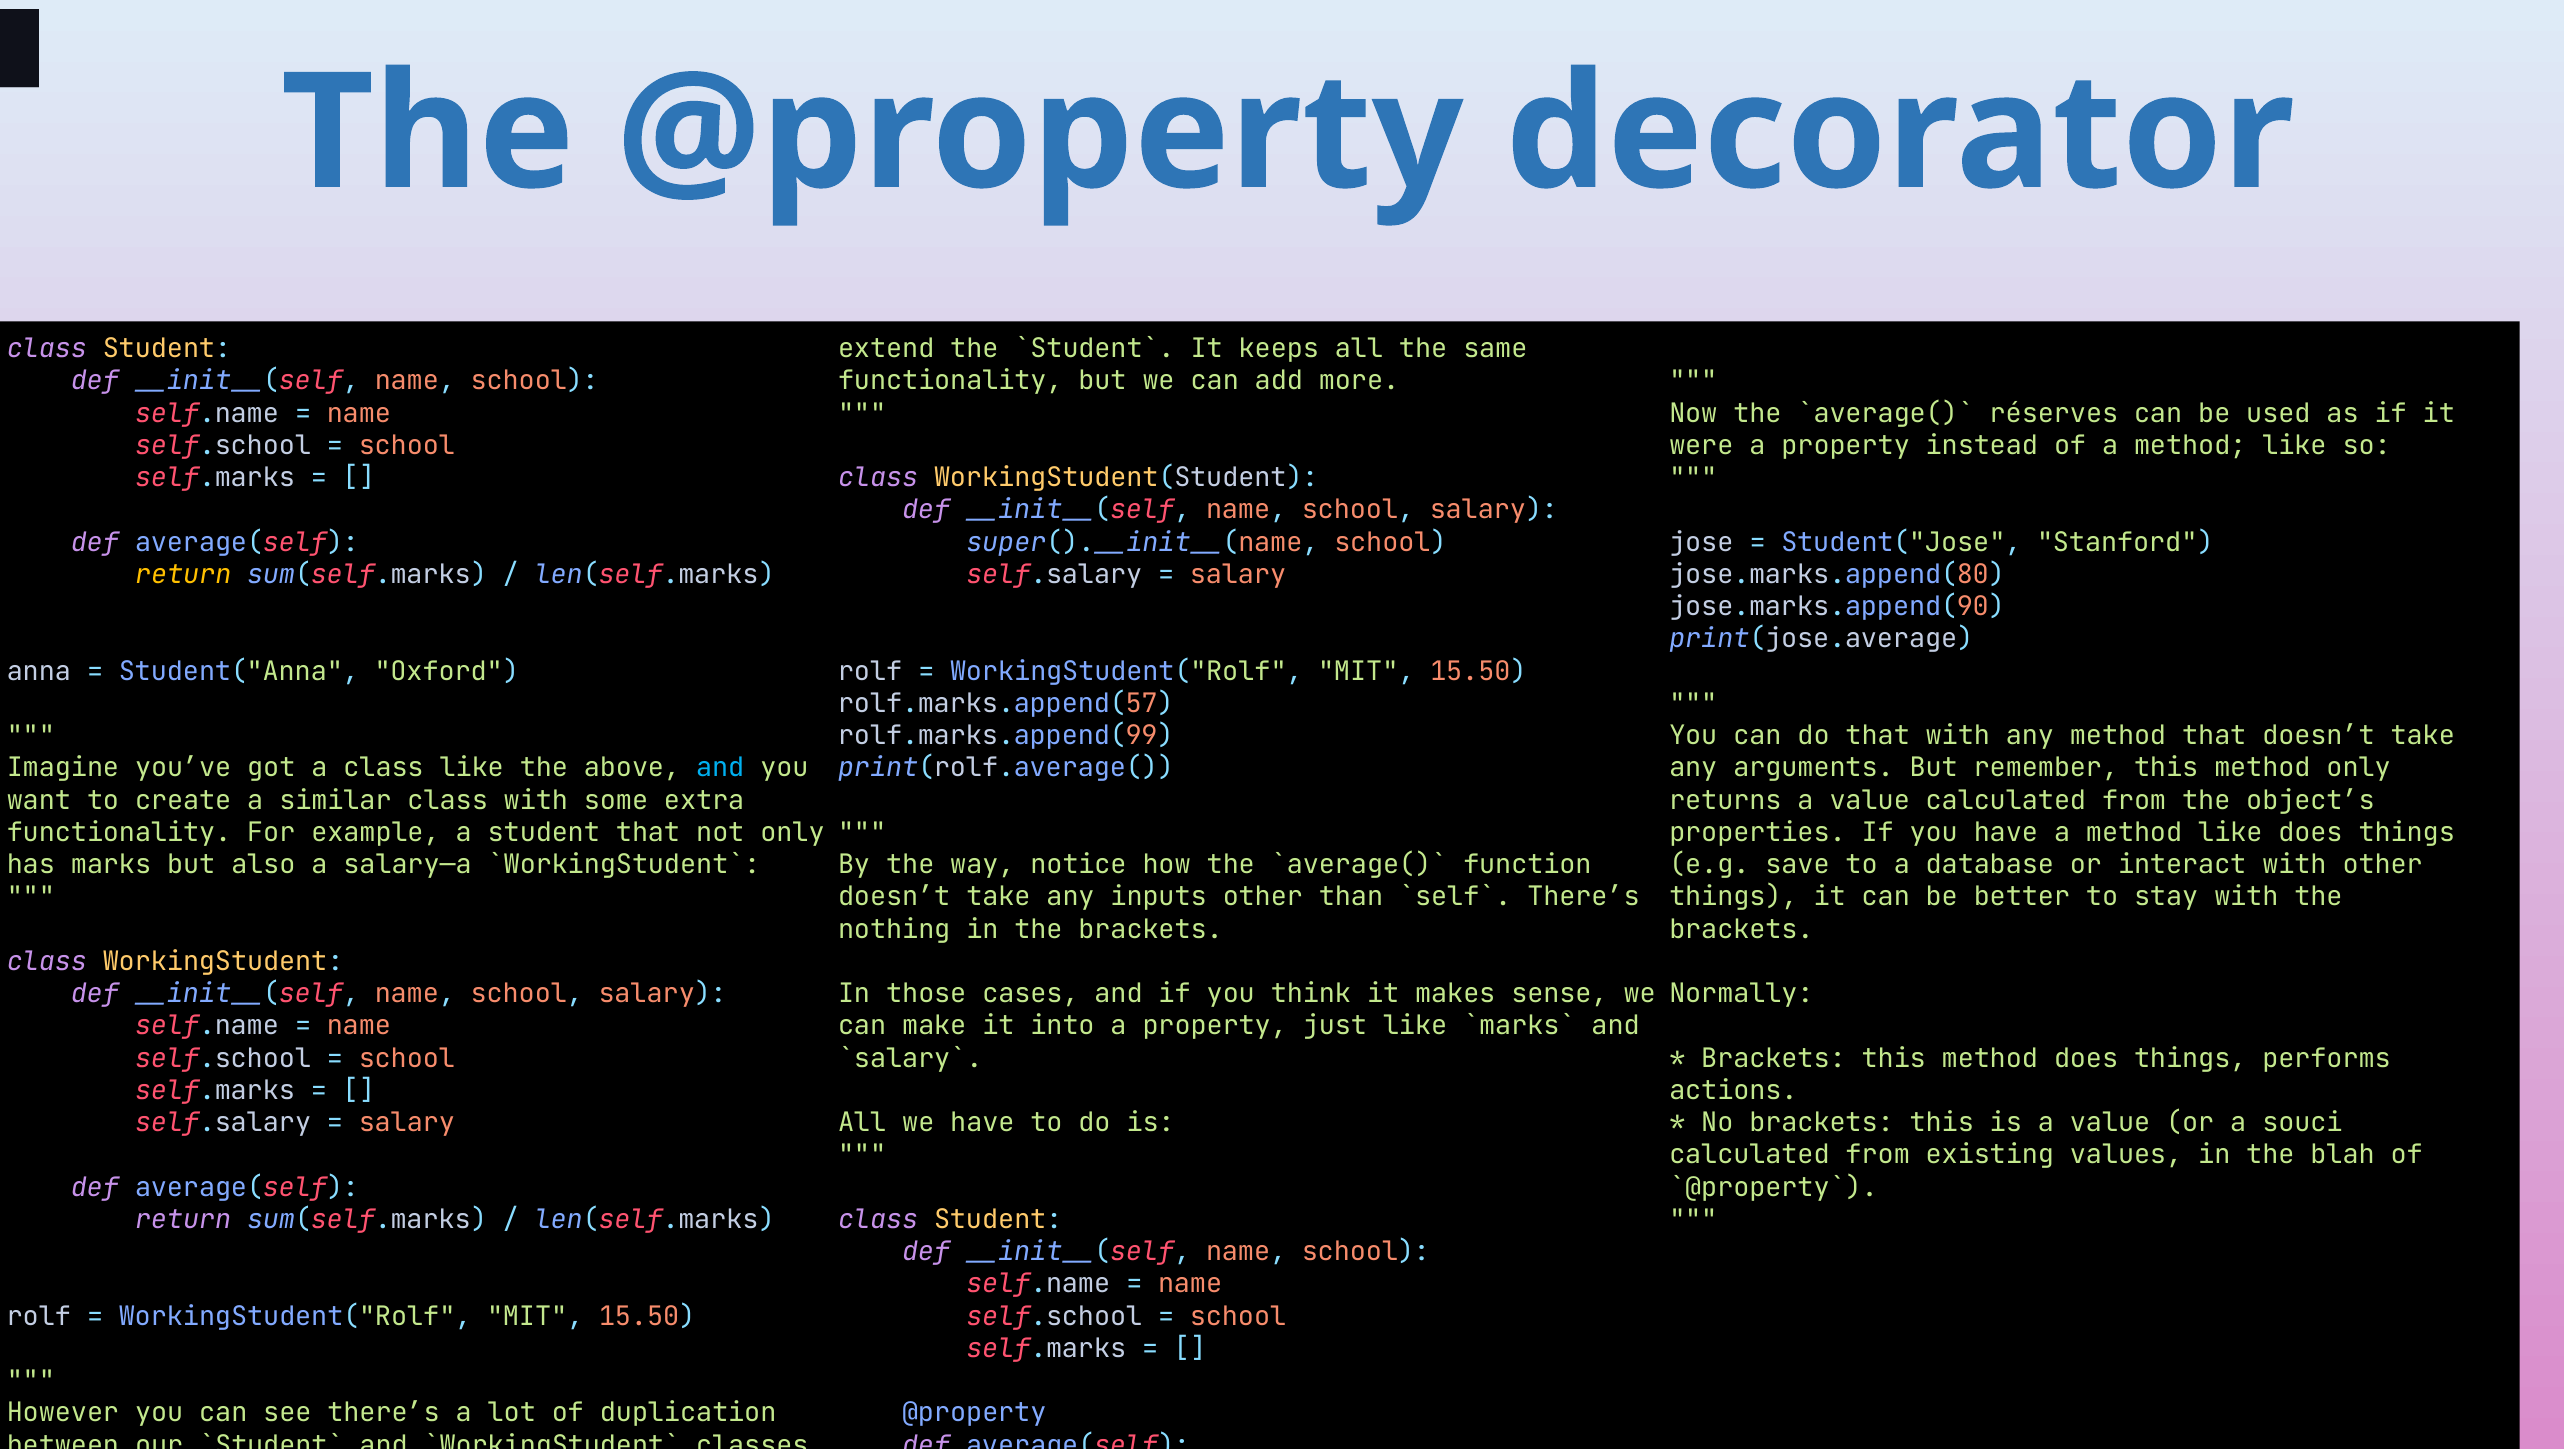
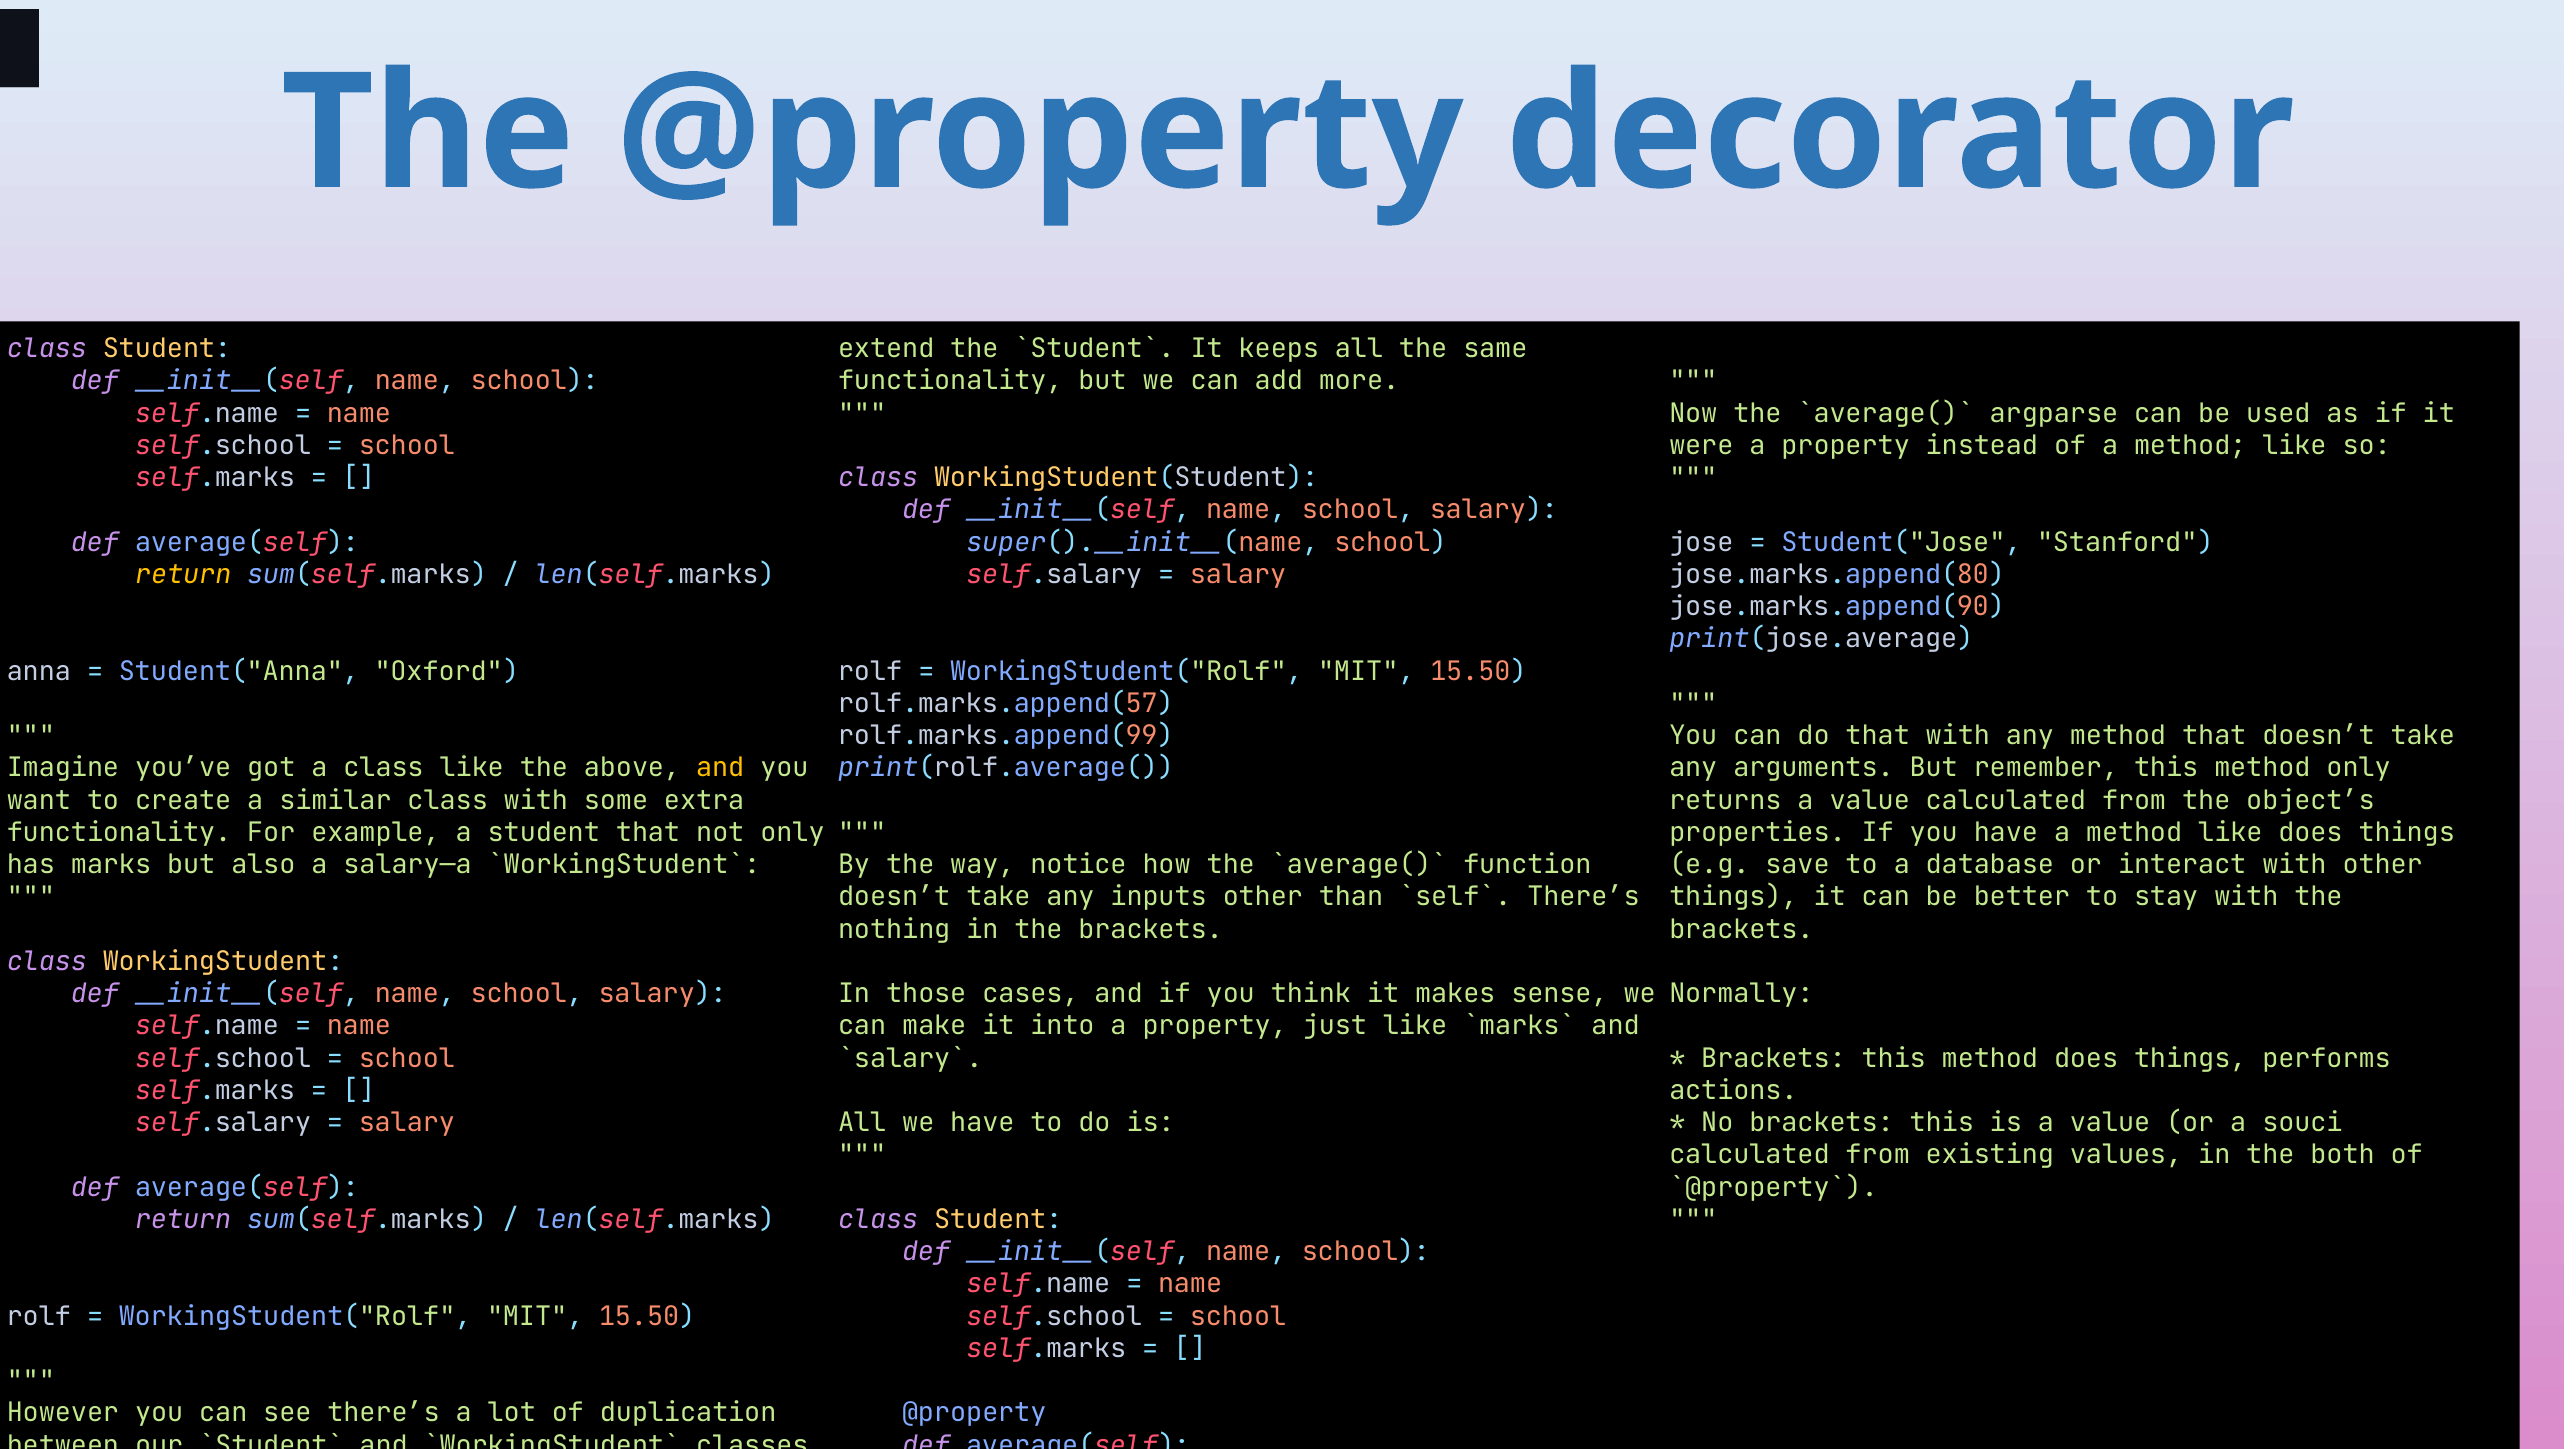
réserves: réserves -> argparse (2054, 413)
and colour: light blue -> yellow (720, 768)
blah: blah -> both (2343, 1155)
